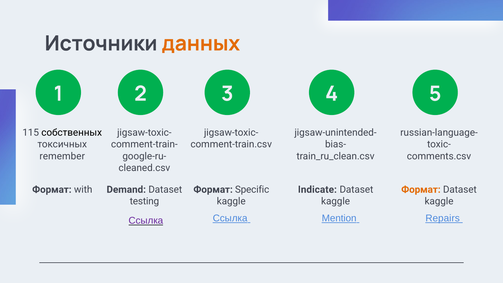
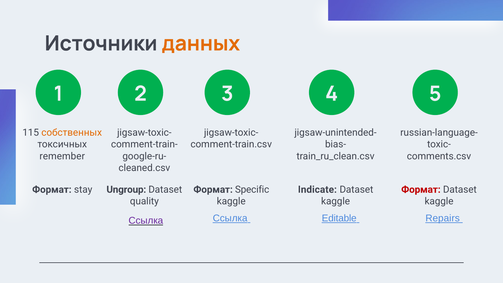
собственных colour: black -> orange (72, 133)
Demand: Demand -> Ungroup (126, 189)
Формат colour: orange -> red (421, 189)
with: with -> stay (83, 190)
testing: testing -> quality (144, 201)
Mention: Mention -> Editable (339, 218)
